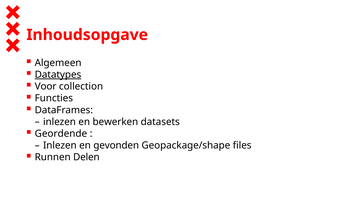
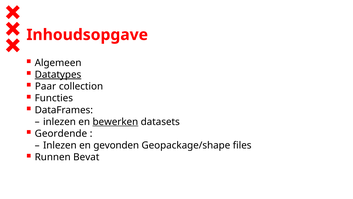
Voor: Voor -> Paar (46, 86)
bewerken underline: none -> present (115, 122)
Delen: Delen -> Bevat (86, 157)
